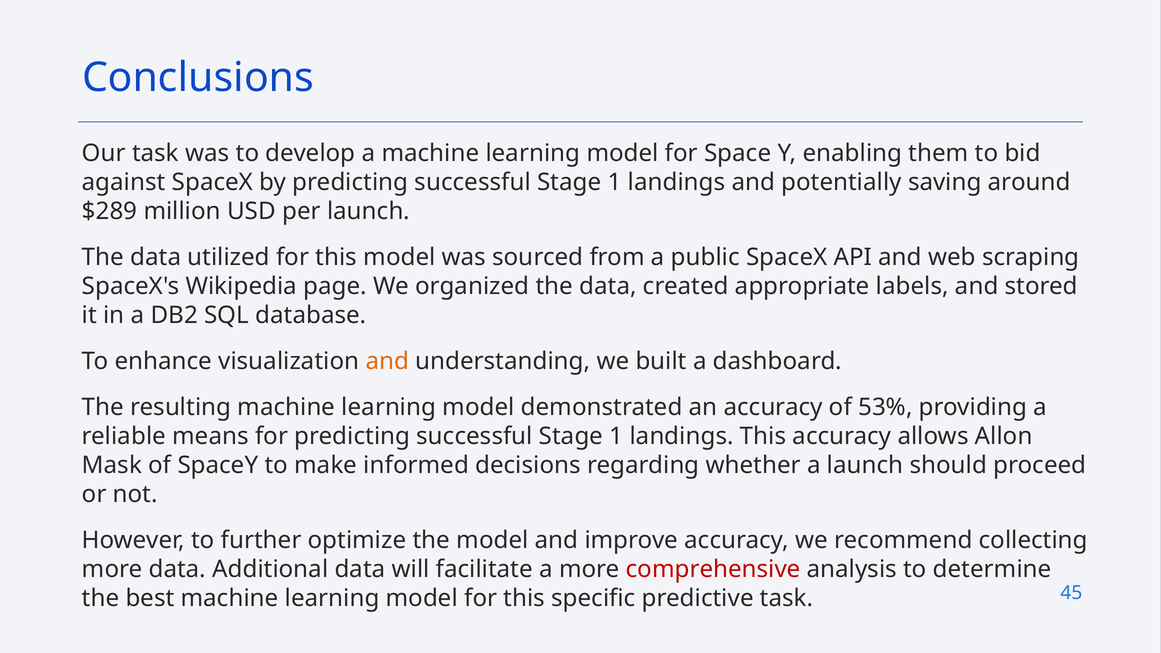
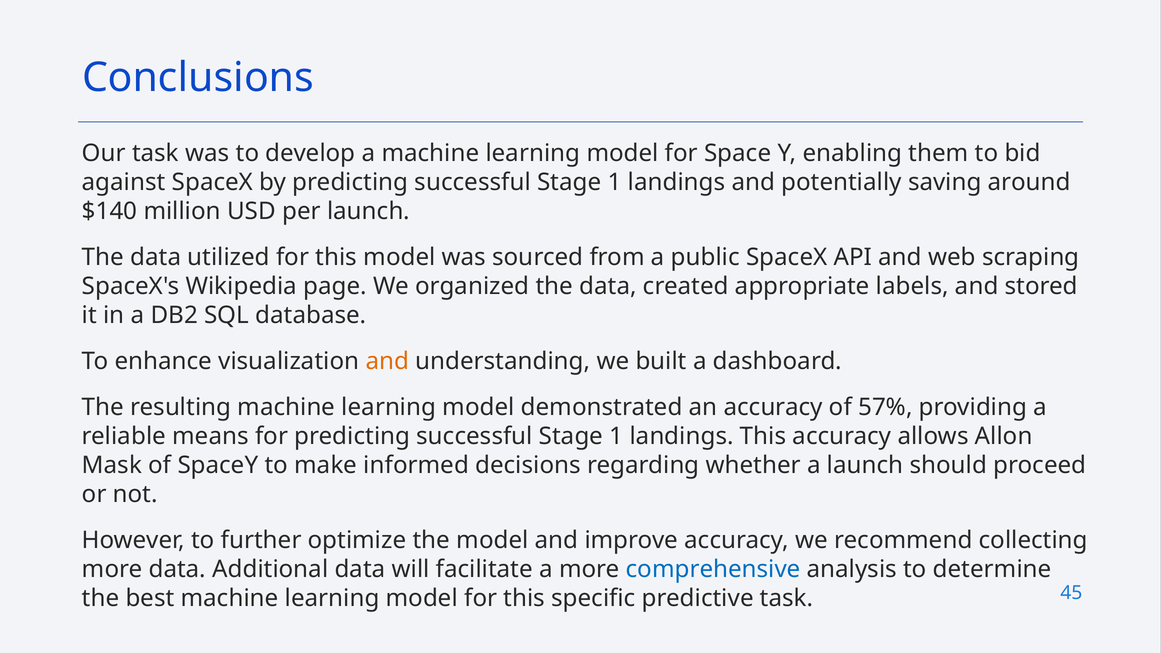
$289: $289 -> $140 (110, 211)
53%: 53% -> 57% (885, 407)
comprehensive colour: red -> blue (713, 569)
